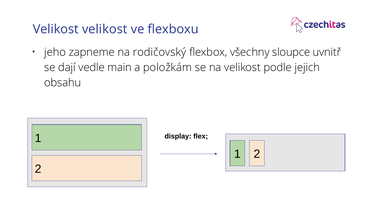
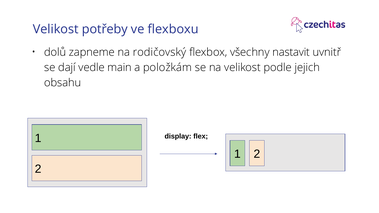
Velikost velikost: velikost -> potřeby (105, 29)
jeho: jeho -> dolů (55, 52)
sloupce: sloupce -> nastavit (291, 52)
